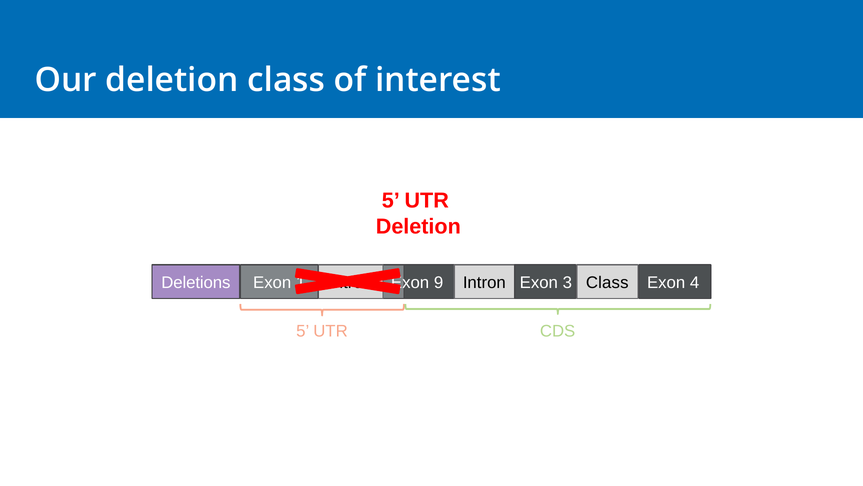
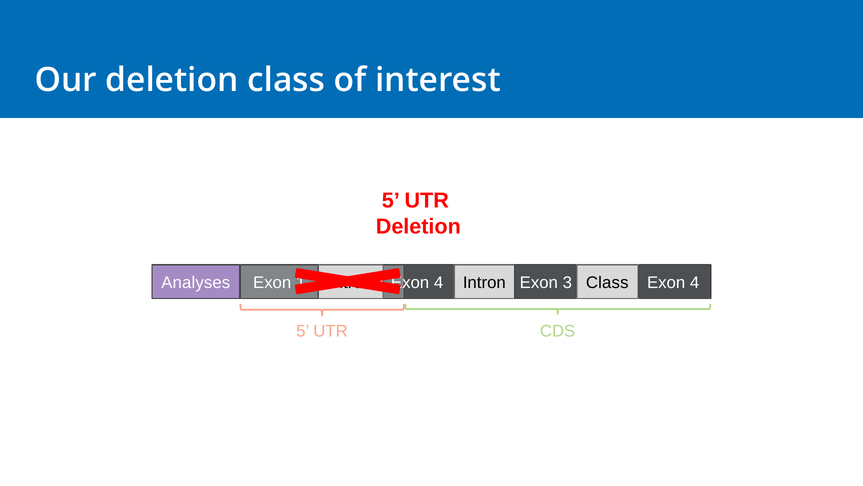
Deletions: Deletions -> Analyses (196, 282)
9: 9 -> 4 (439, 282)
